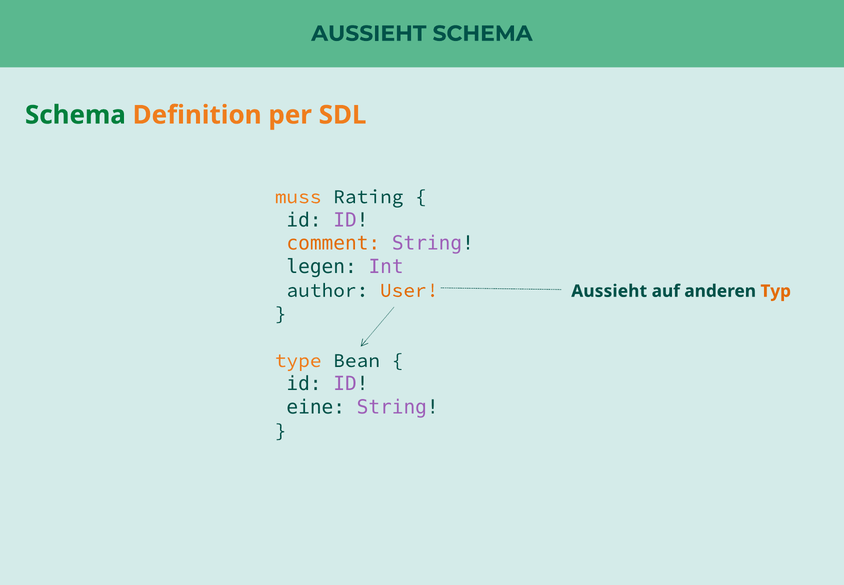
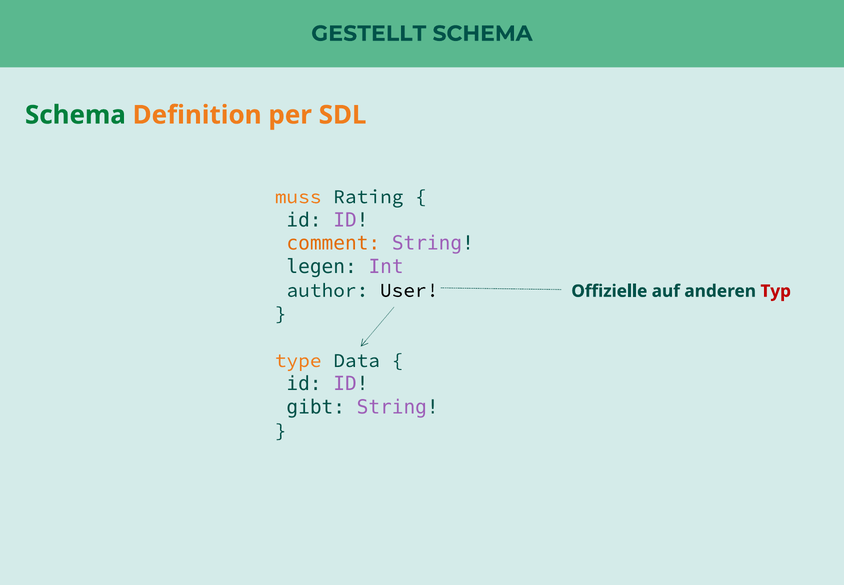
AUSSIEHT: AUSSIEHT -> GESTELLT (369, 33)
User colour: orange -> black (409, 290)
Aussieht: Aussieht -> Offizielle (609, 291)
Typ colour: orange -> red (776, 291)
Bean: Bean -> Data (357, 360)
eine: eine -> gibt (316, 407)
